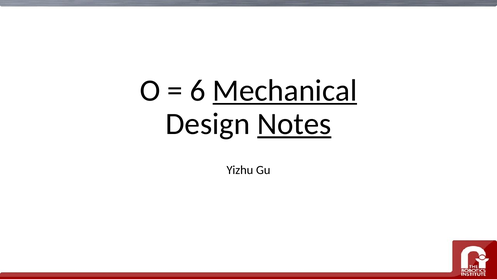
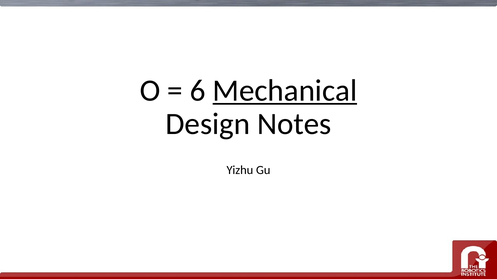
Notes underline: present -> none (294, 124)
